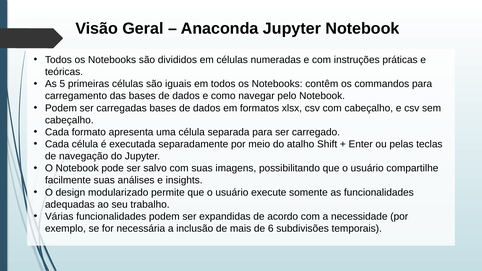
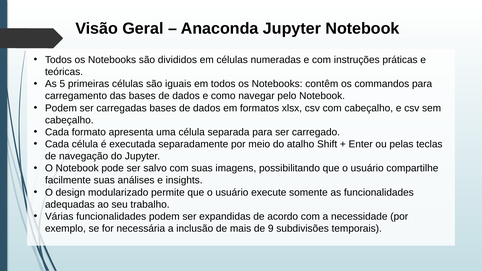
6: 6 -> 9 (271, 229)
